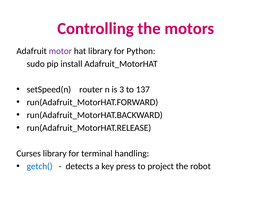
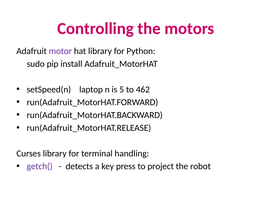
router: router -> laptop (91, 89)
3: 3 -> 5 (122, 89)
137: 137 -> 462 (143, 89)
getch( colour: blue -> purple (40, 166)
